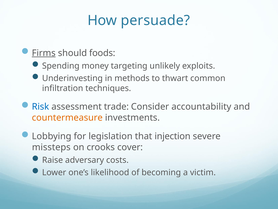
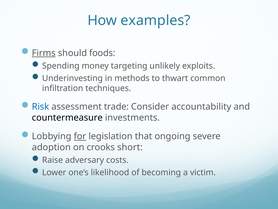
persuade: persuade -> examples (155, 20)
countermeasure colour: orange -> black (67, 117)
for underline: none -> present (80, 136)
injection: injection -> ongoing (172, 136)
missteps: missteps -> adoption (51, 147)
cover: cover -> short (130, 147)
